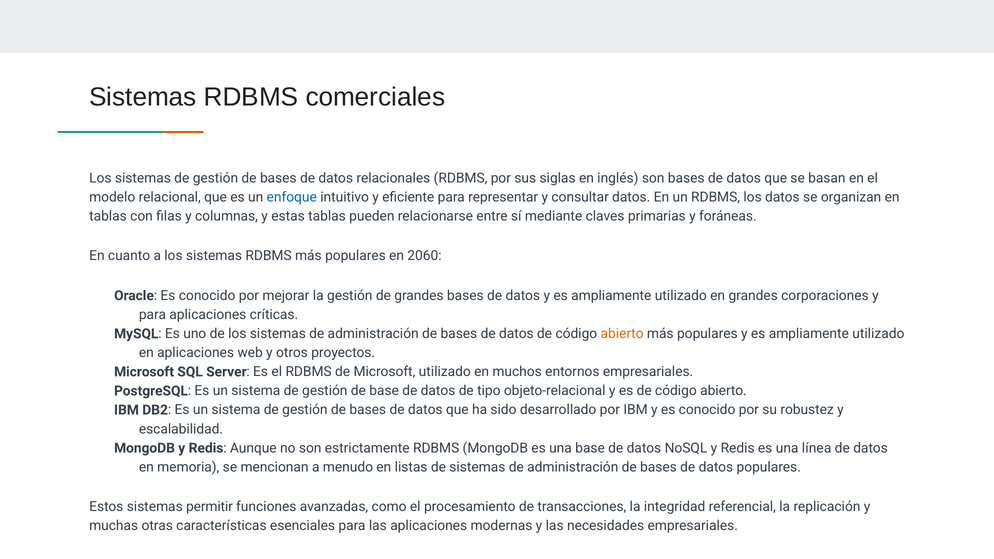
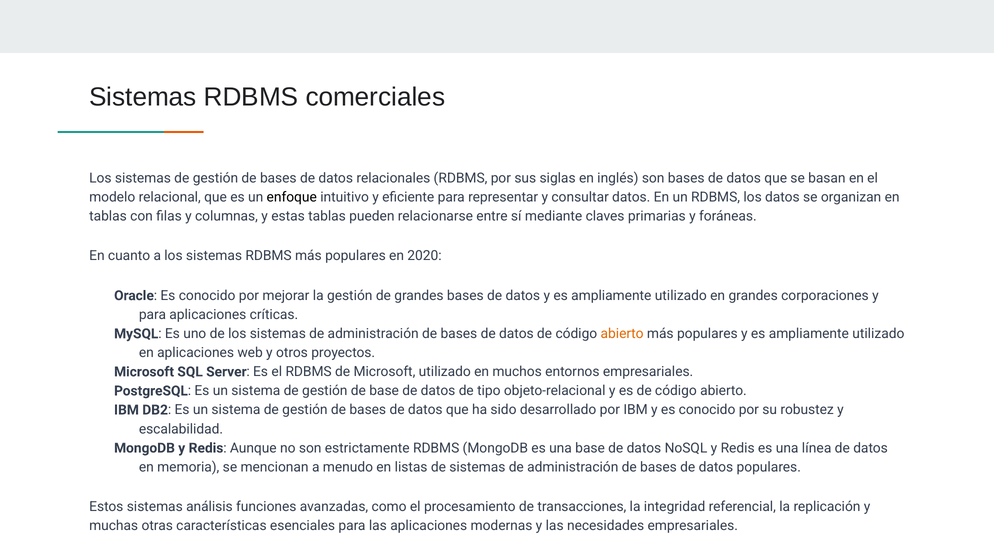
enfoque colour: blue -> black (292, 197)
2060: 2060 -> 2020 (425, 256)
permitir: permitir -> análisis (209, 507)
